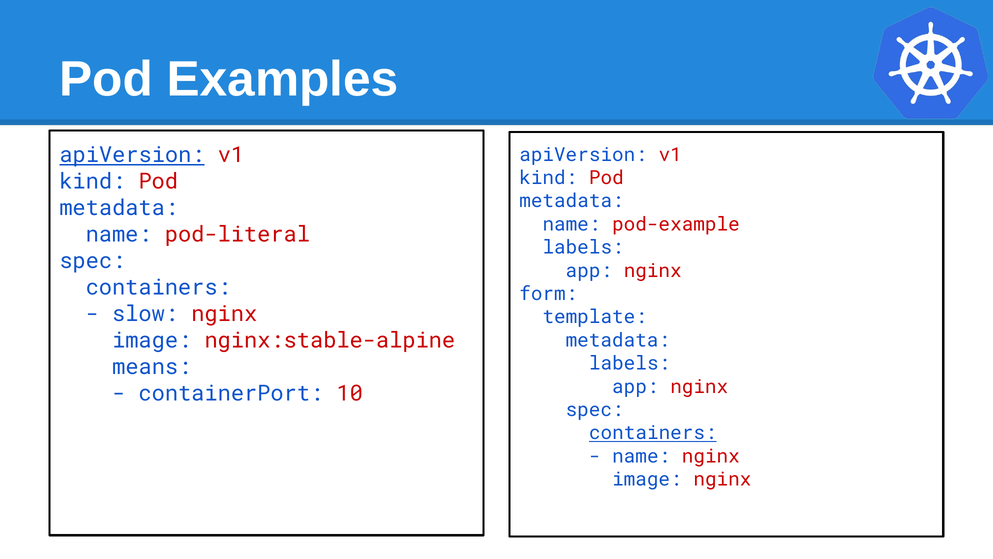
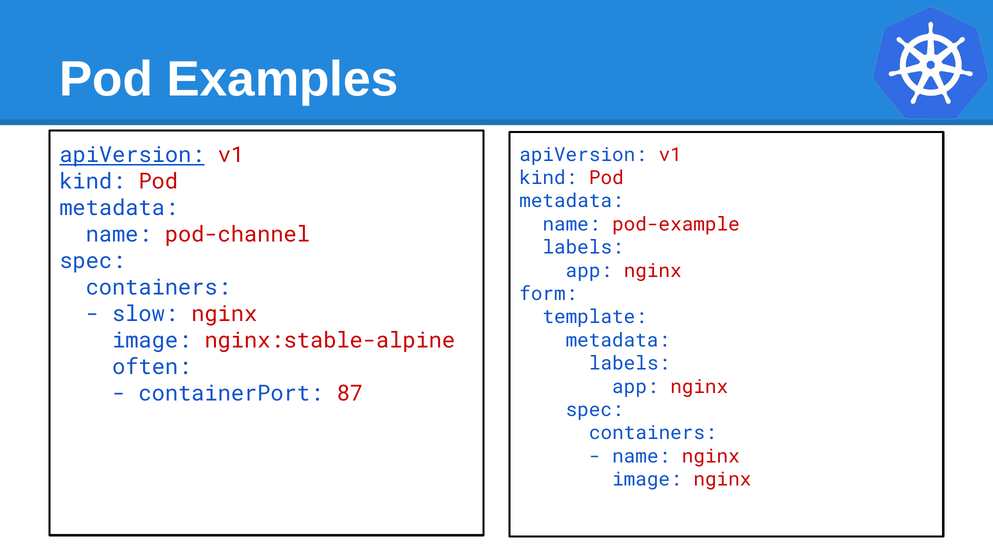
pod-literal: pod-literal -> pod-channel (237, 234)
means: means -> often (152, 367)
10: 10 -> 87 (350, 393)
containers underline: present -> none (653, 433)
